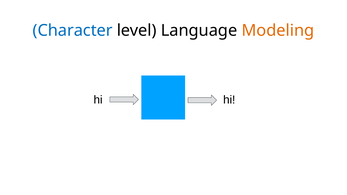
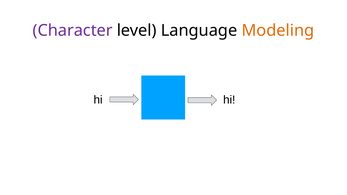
Character colour: blue -> purple (73, 31)
